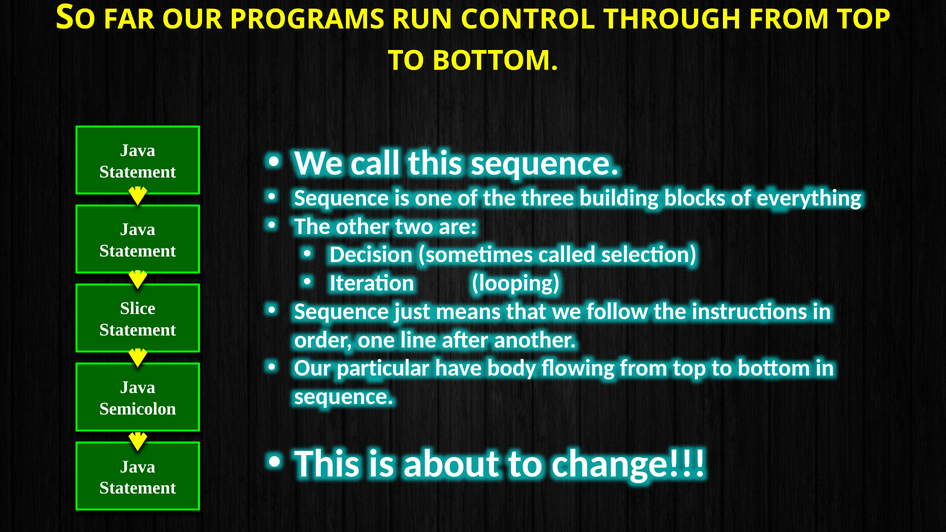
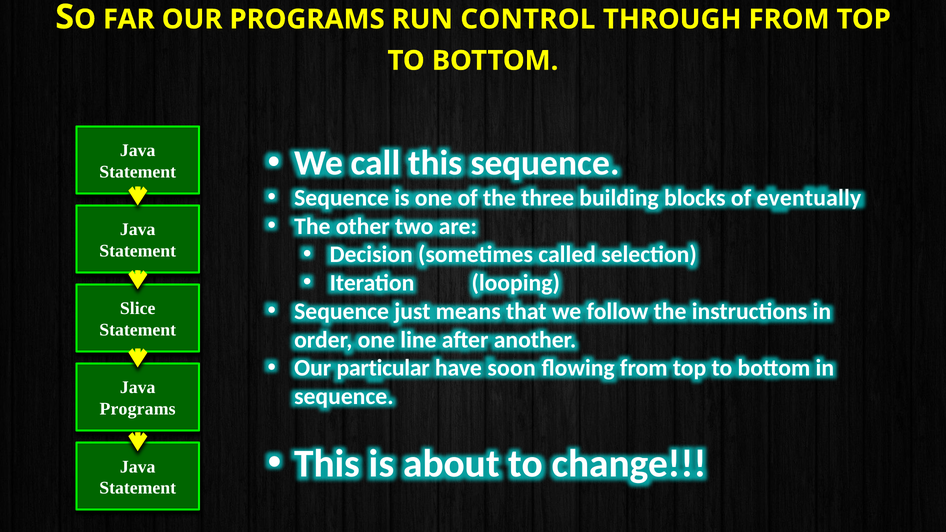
everything: everything -> eventually (809, 198)
body: body -> soon (512, 368)
Semicolon: Semicolon -> Programs (138, 409)
